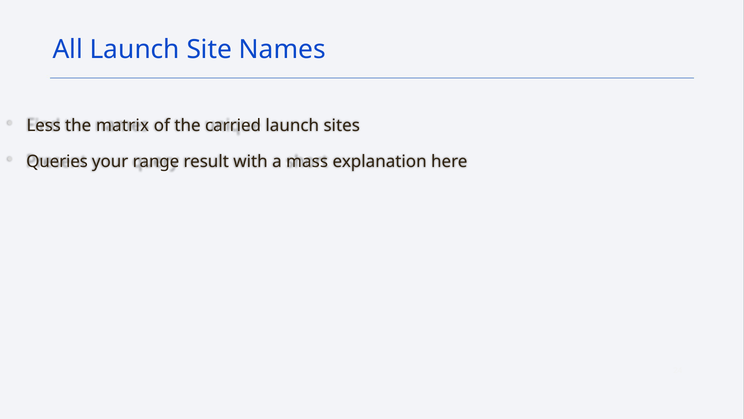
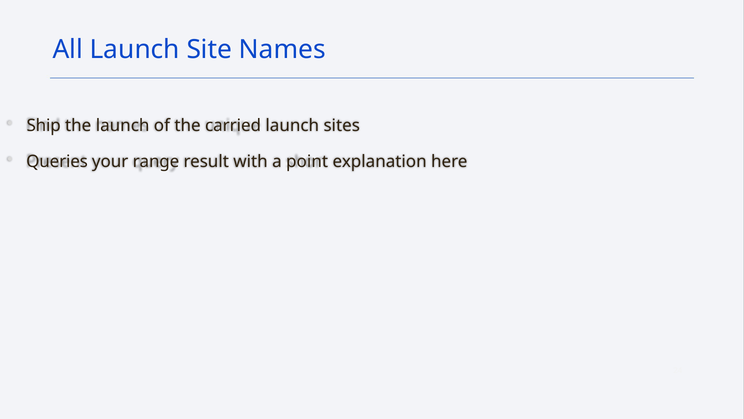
Less: Less -> Ship (44, 126)
the matrix: matrix -> launch (123, 126)
mass: mass -> point (307, 162)
